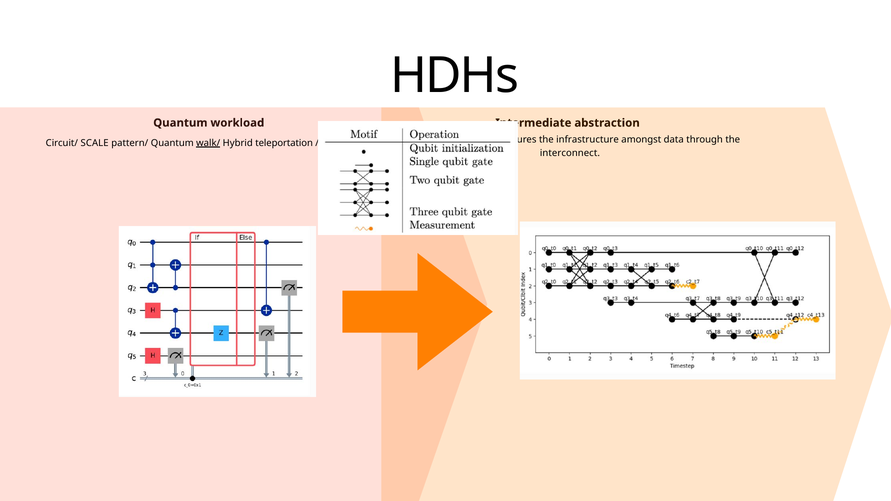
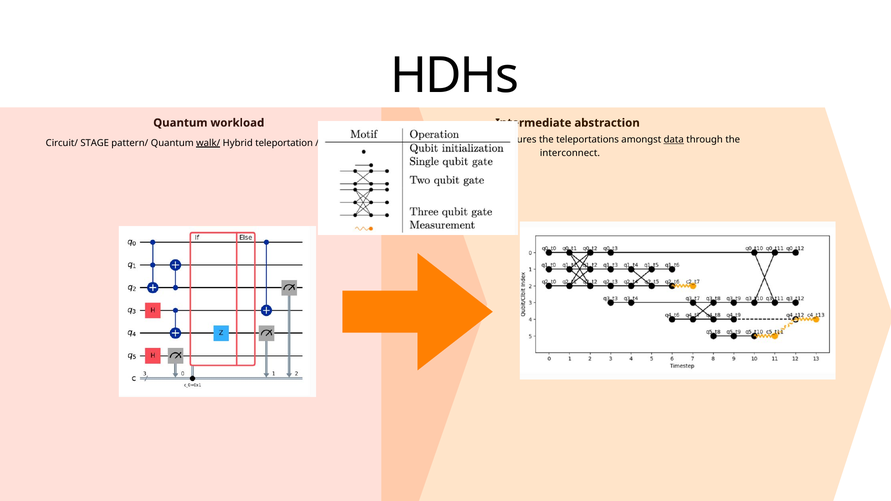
SCALE: SCALE -> STAGE (95, 143)
infrastructure: infrastructure -> teleportations (588, 140)
data underline: none -> present (674, 140)
